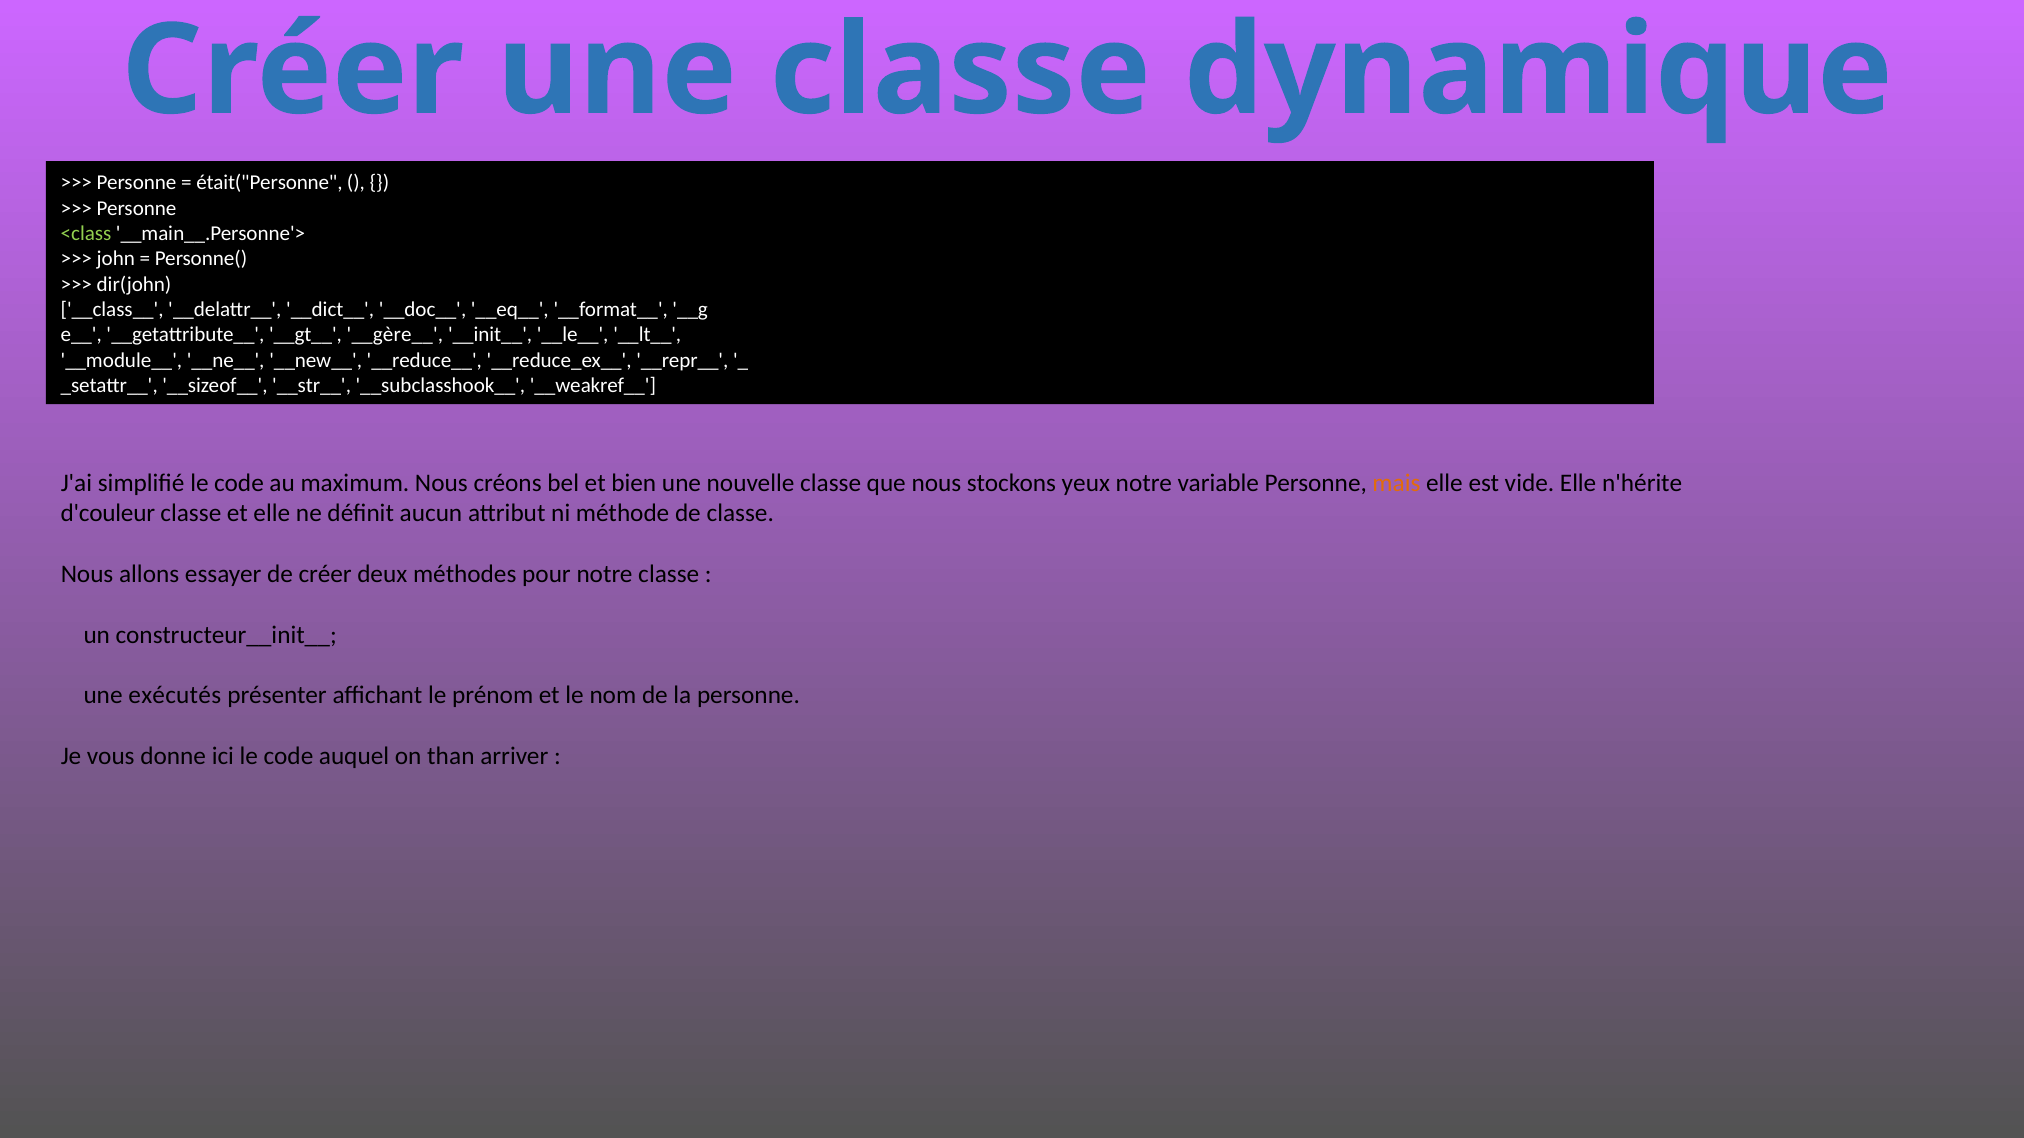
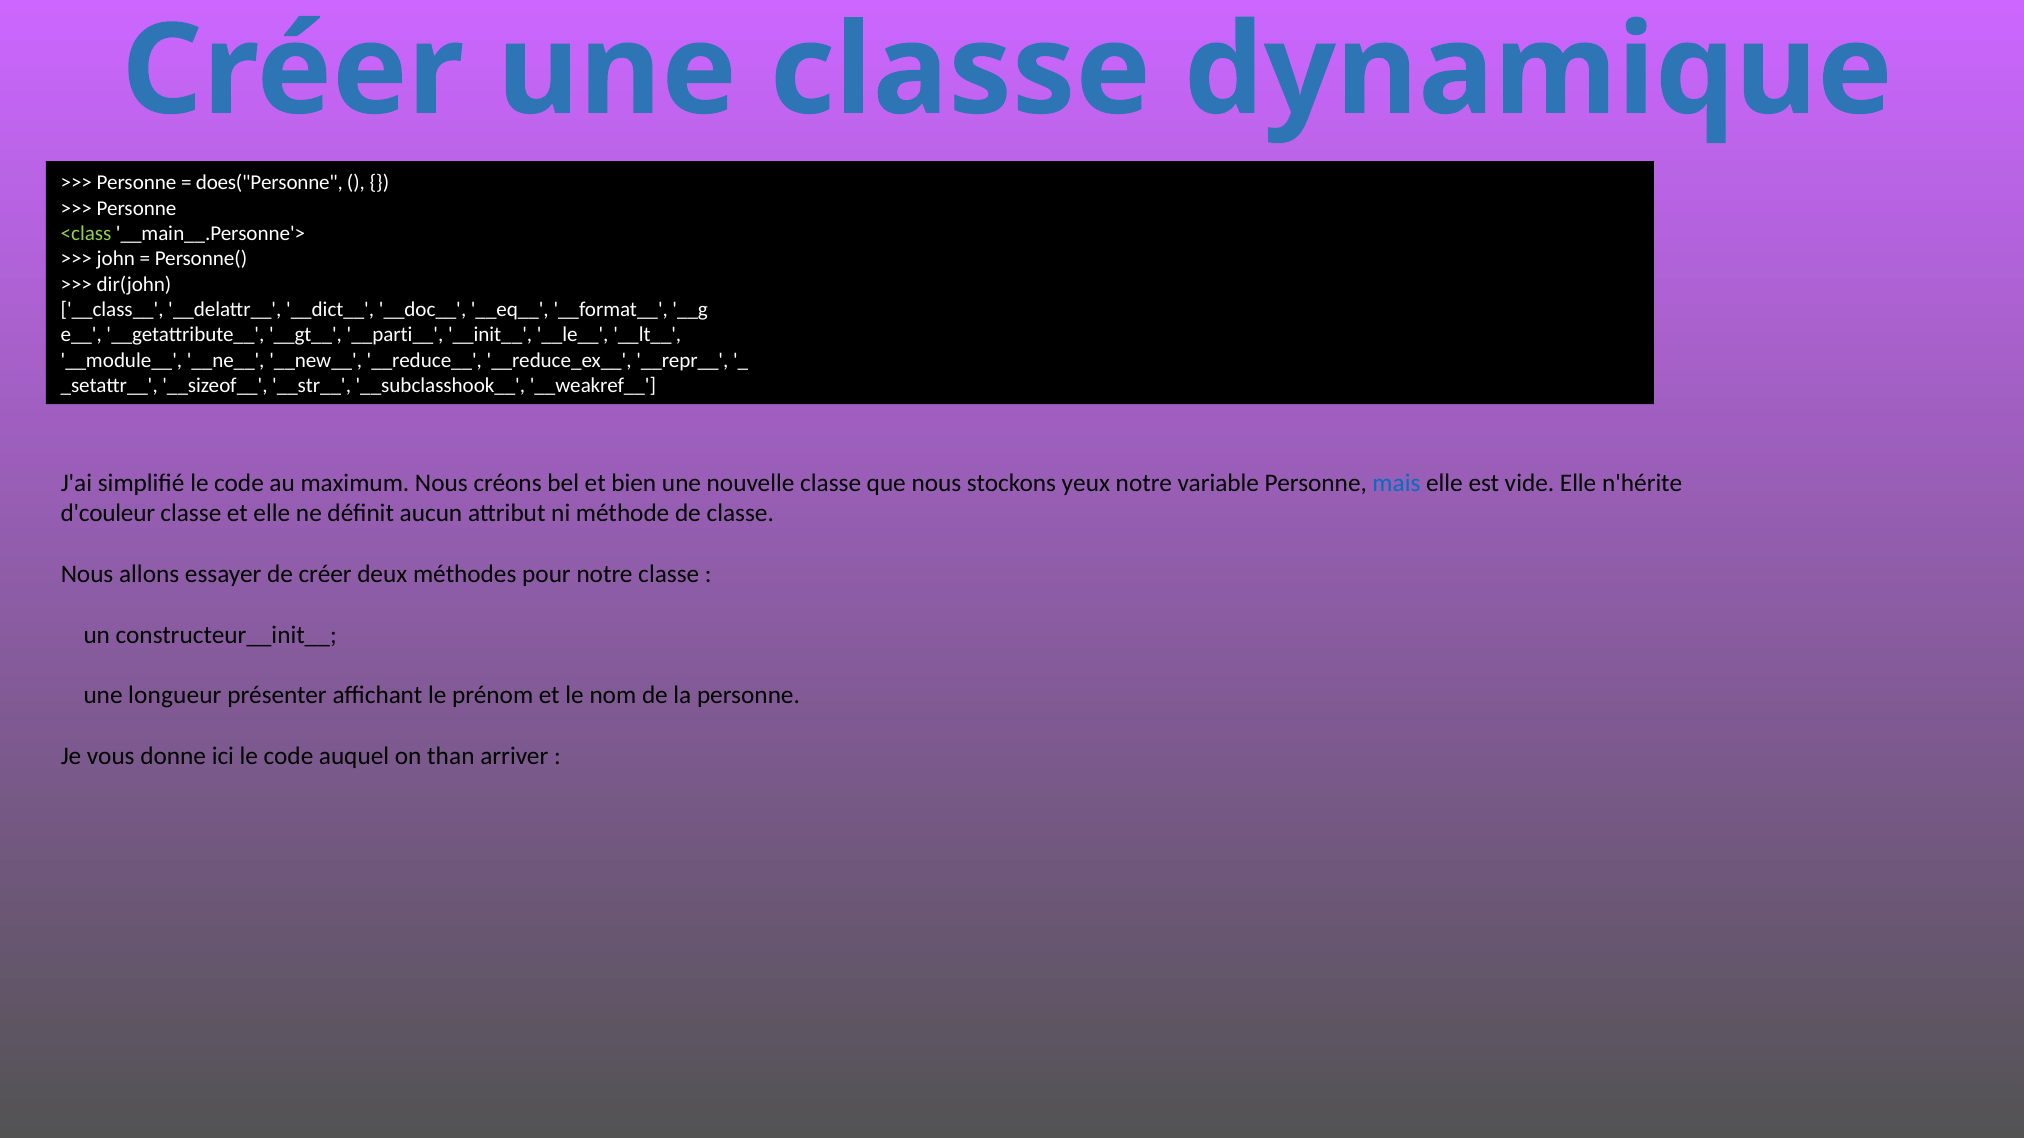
était("Personne: était("Personne -> does("Personne (269, 183)
__gère__: __gère__ -> __parti__ (395, 335)
mais colour: orange -> blue (1396, 483)
exécutés: exécutés -> longueur (175, 696)
